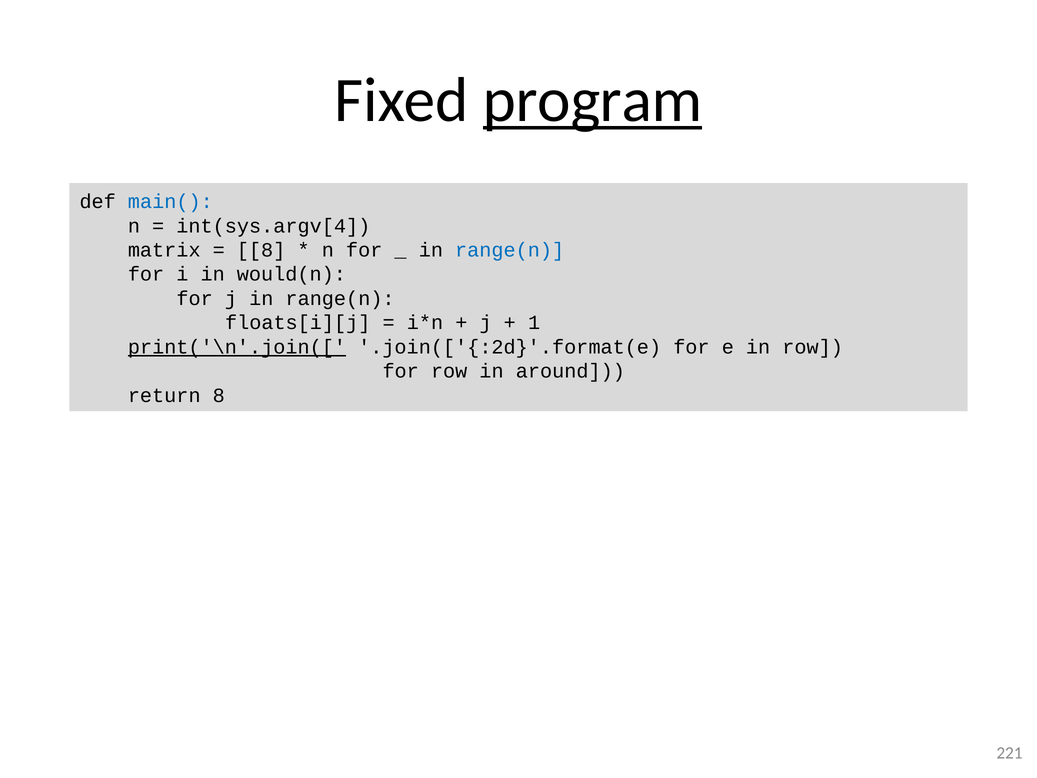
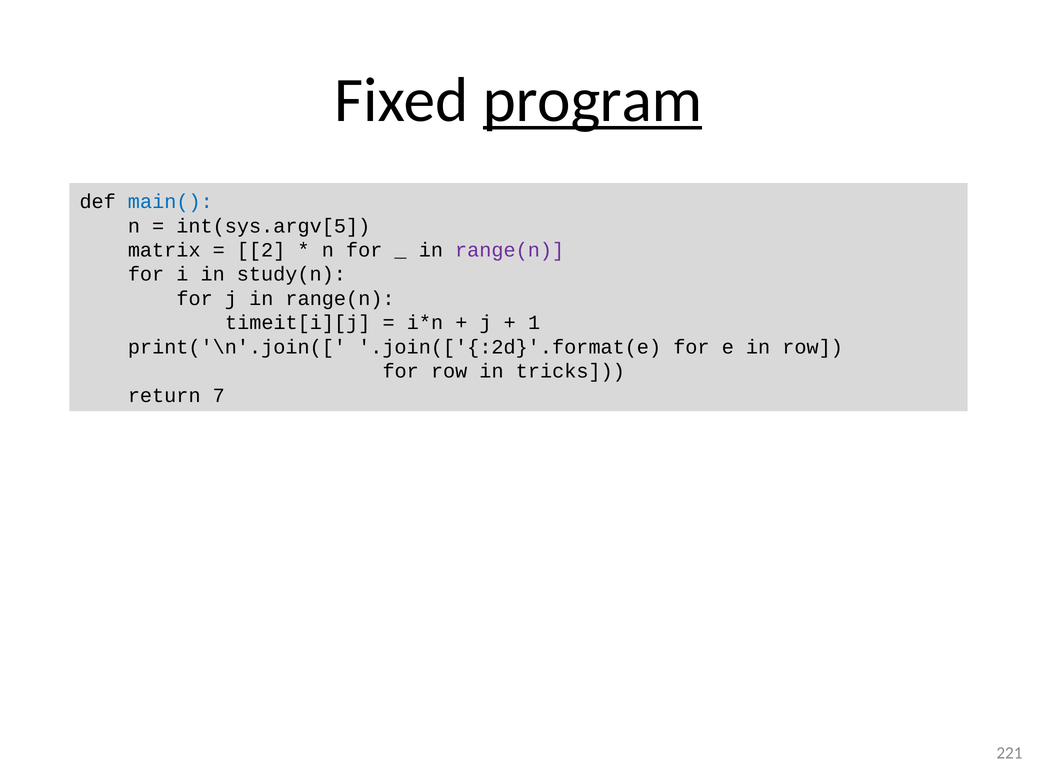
int(sys.argv[4: int(sys.argv[4 -> int(sys.argv[5 (273, 226)
8: 8 -> 2 (261, 250)
range(n colour: blue -> purple (510, 250)
would(n: would(n -> study(n (291, 274)
floats[i][j: floats[i][j -> timeit[i][j (298, 323)
print('\n'.join([ underline: present -> none (237, 347)
around: around -> tricks (570, 371)
return 8: 8 -> 7 (219, 395)
